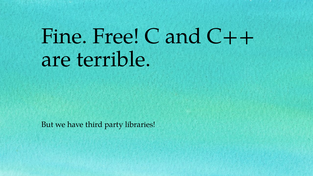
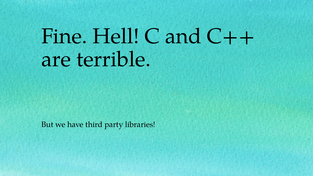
Free: Free -> Hell (116, 36)
